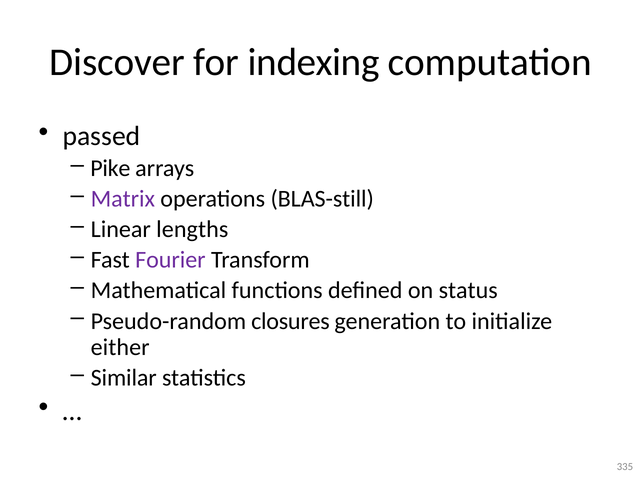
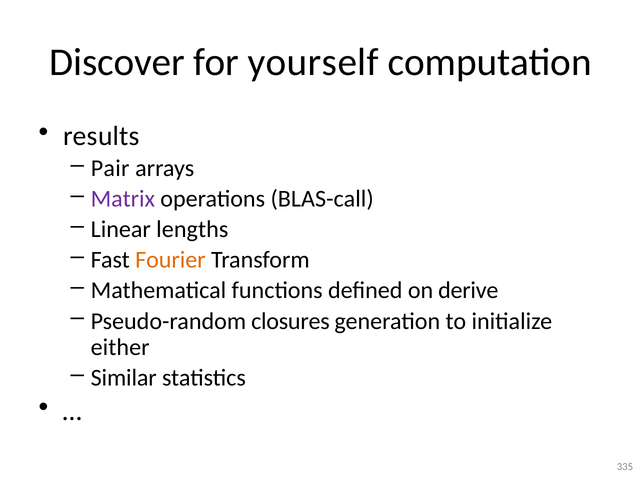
indexing: indexing -> yourself (313, 62)
passed: passed -> results (101, 136)
Pike: Pike -> Pair (110, 168)
BLAS-still: BLAS-still -> BLAS-call (322, 199)
Fourier colour: purple -> orange (170, 260)
status: status -> derive (468, 290)
